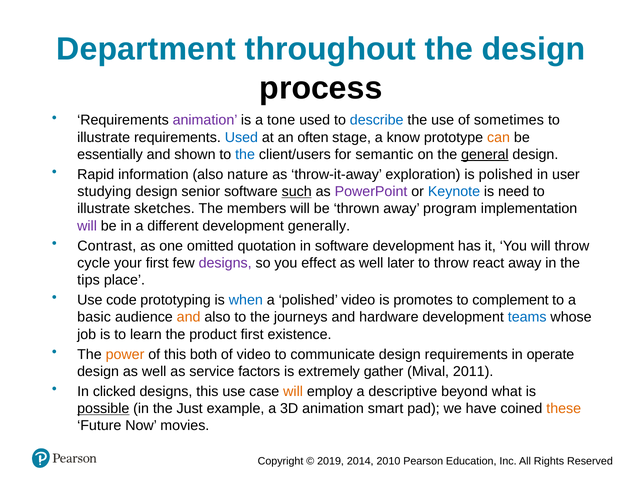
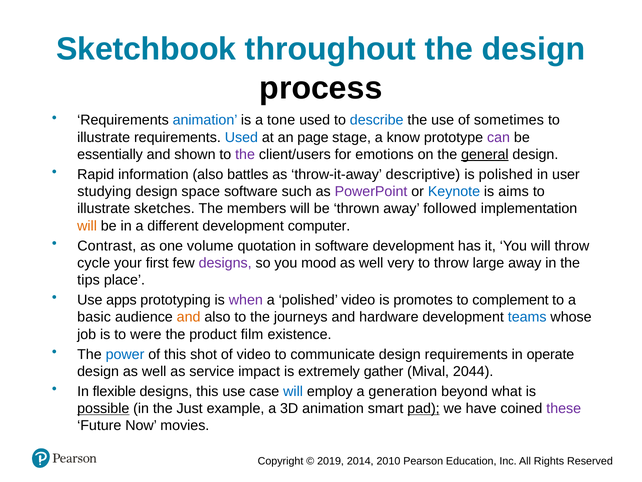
Department: Department -> Sketchbook (146, 49)
animation colour: purple -> blue (205, 120)
often: often -> page (313, 137)
can colour: orange -> purple (499, 137)
the colour: blue -> purple (245, 154)
semantic: semantic -> emotions (384, 154)
nature: nature -> battles (248, 174)
exploration: exploration -> descriptive (423, 174)
senior: senior -> space (201, 191)
such underline: present -> none (297, 191)
need: need -> aims (514, 191)
program: program -> followed (450, 209)
will colour: purple -> orange (87, 226)
generally: generally -> computer (319, 226)
omitted: omitted -> volume (210, 246)
effect: effect -> mood (319, 263)
later: later -> very (401, 263)
react: react -> large (488, 263)
code: code -> apps (121, 300)
when colour: blue -> purple (246, 300)
learn: learn -> were (146, 334)
product first: first -> film (252, 334)
power colour: orange -> blue (125, 354)
both: both -> shot (204, 354)
factors: factors -> impact (259, 371)
2011: 2011 -> 2044 (473, 371)
clicked: clicked -> flexible (114, 391)
will colour: orange -> blue (293, 391)
descriptive: descriptive -> generation (403, 391)
pad underline: none -> present (423, 408)
these colour: orange -> purple (564, 408)
